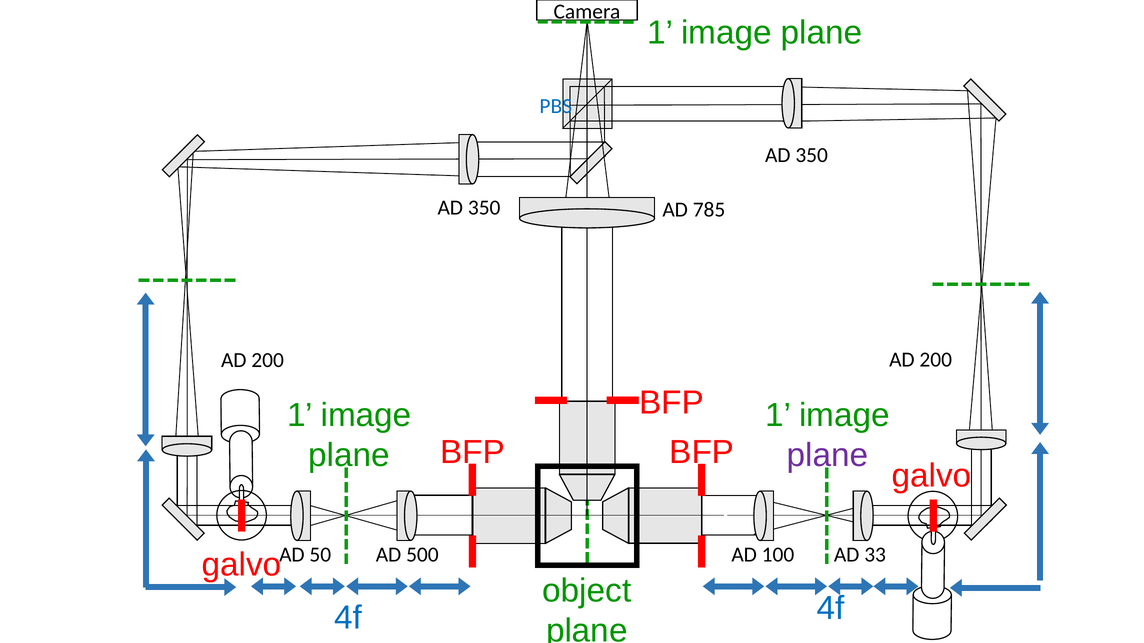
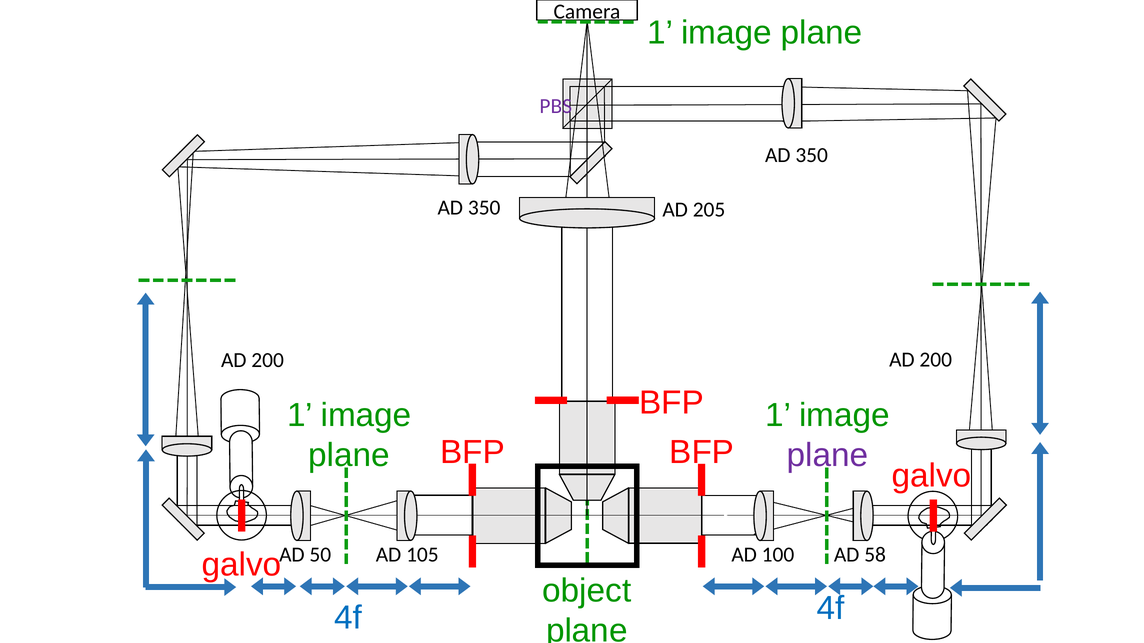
PBS colour: blue -> purple (556, 106)
785: 785 -> 205 (709, 210)
33: 33 -> 58 (875, 555)
500: 500 -> 105 (422, 555)
